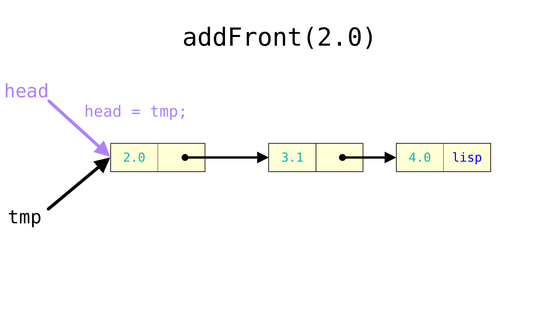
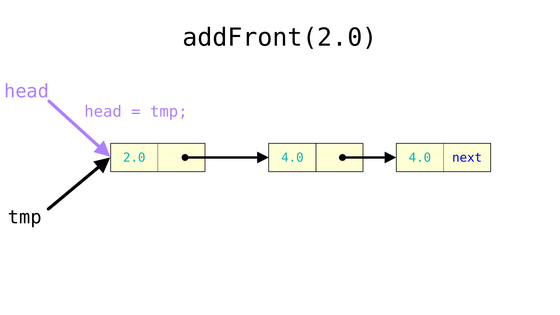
3.1: 3.1 -> 4.0 (292, 158)
lisp: lisp -> next (467, 158)
